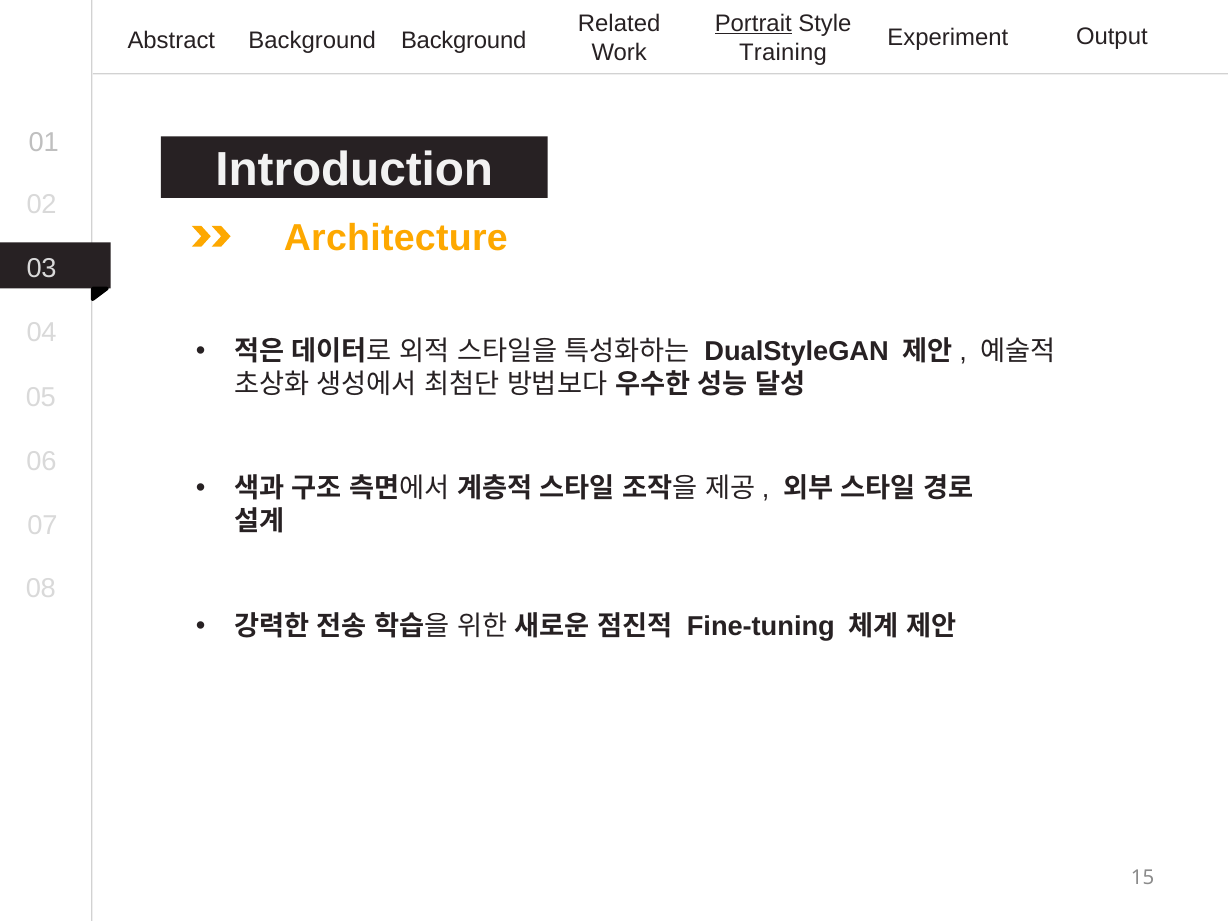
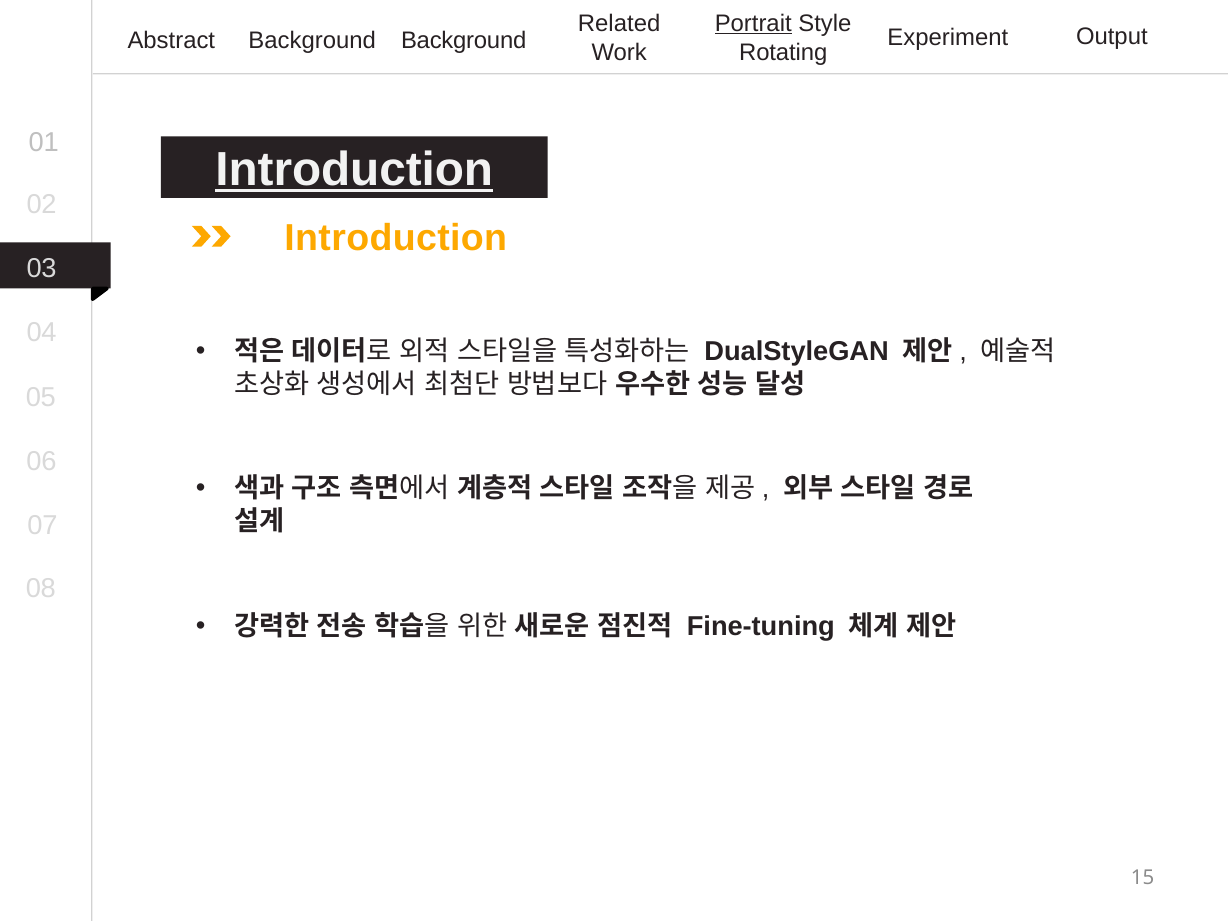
Training: Training -> Rotating (783, 52)
Introduction underline: none -> present (354, 170)
Architecture: Architecture -> Introduction (396, 239)
